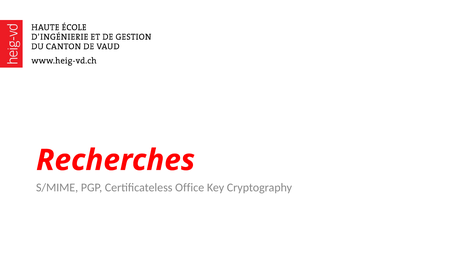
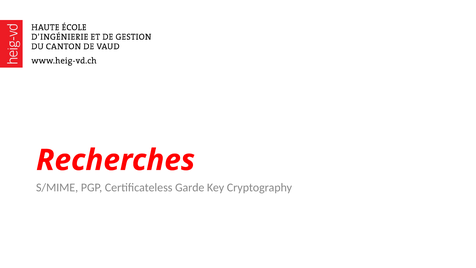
Office: Office -> Garde (190, 187)
